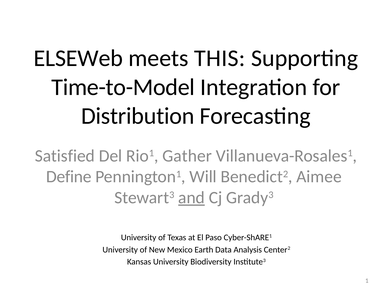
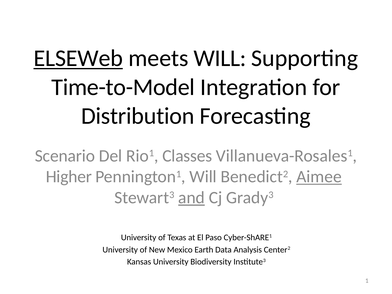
ELSEWeb underline: none -> present (78, 58)
meets THIS: THIS -> WILL (220, 58)
Satisfied: Satisfied -> Scenario (65, 156)
Gather: Gather -> Classes (187, 156)
Define: Define -> Higher (69, 177)
Aimee underline: none -> present (319, 177)
